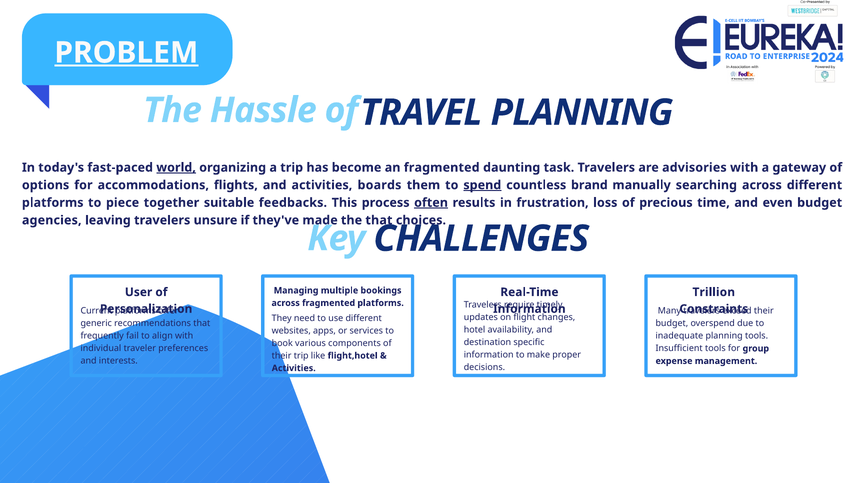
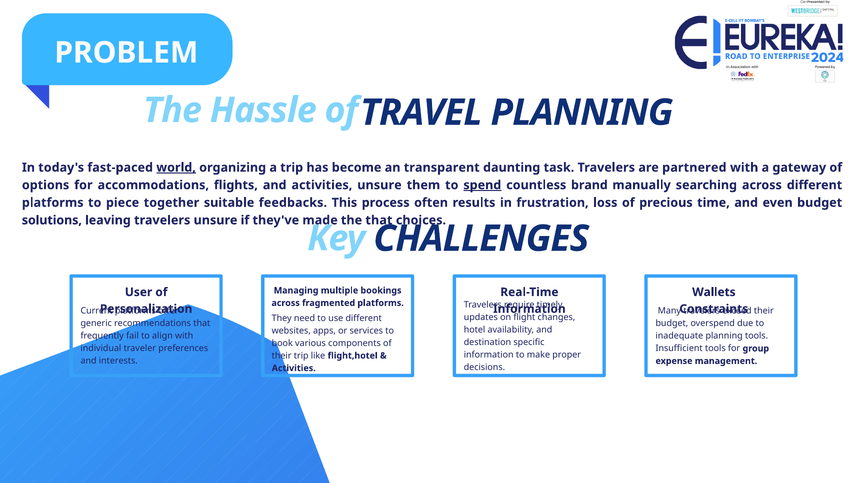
PROBLEM underline: present -> none (126, 53)
an fragmented: fragmented -> transparent (442, 168)
advisories: advisories -> partnered (694, 168)
activities boards: boards -> unsure (379, 185)
often underline: present -> none (431, 203)
agencies: agencies -> solutions (52, 220)
Trillion: Trillion -> Wallets (714, 292)
